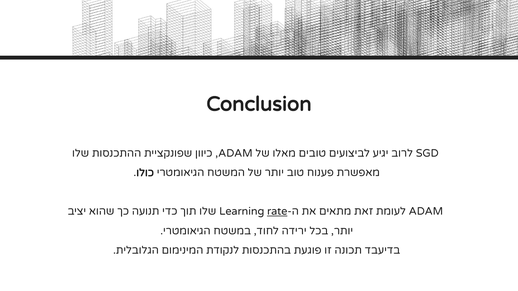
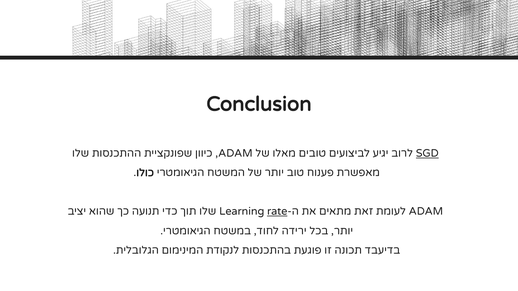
SGD underline: none -> present (427, 153)
